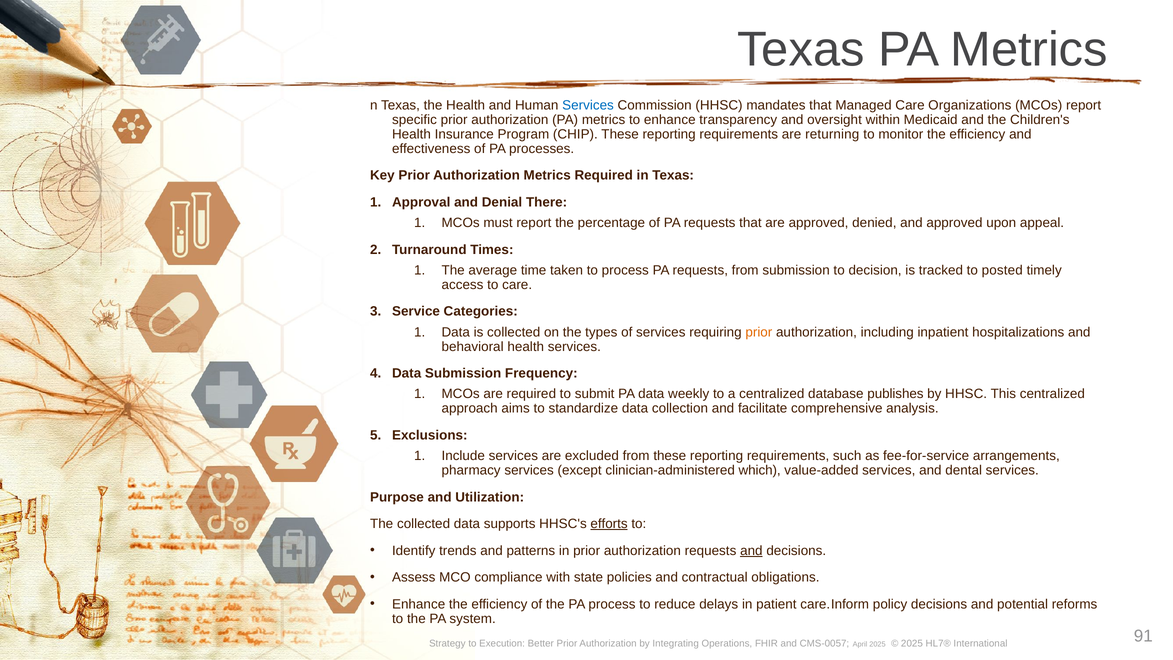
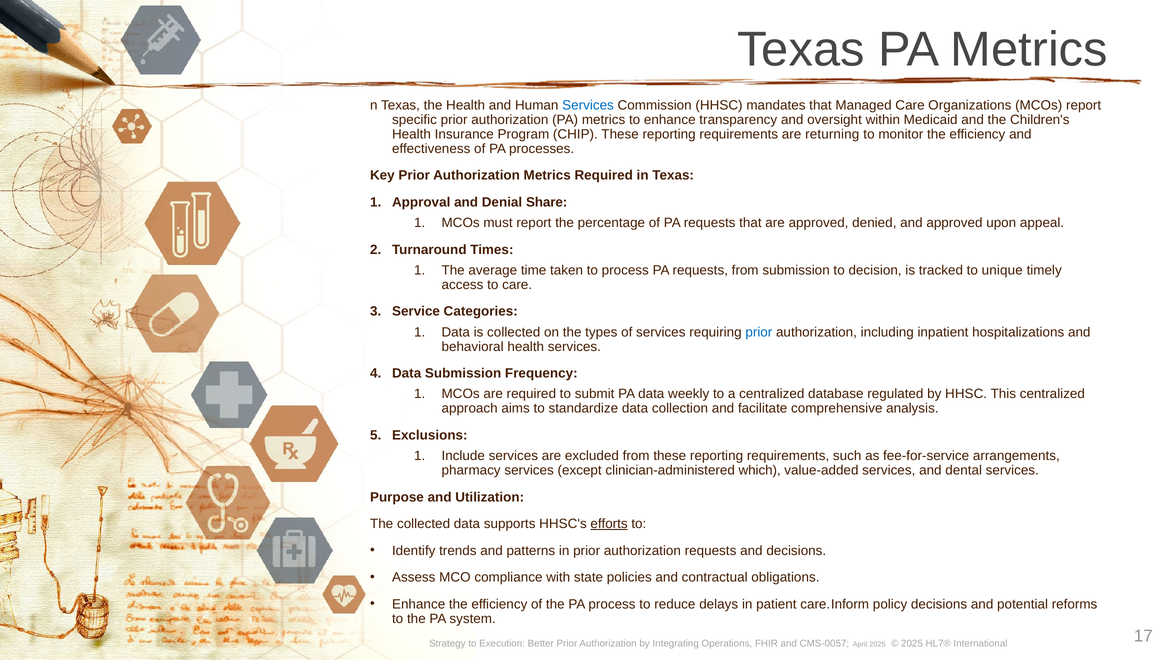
There: There -> Share (547, 202)
posted: posted -> unique (1002, 270)
prior colour: orange -> blue (759, 332)
publishes: publishes -> regulated (895, 394)
and underline: present -> none (751, 550)
91: 91 -> 17 (1143, 636)
